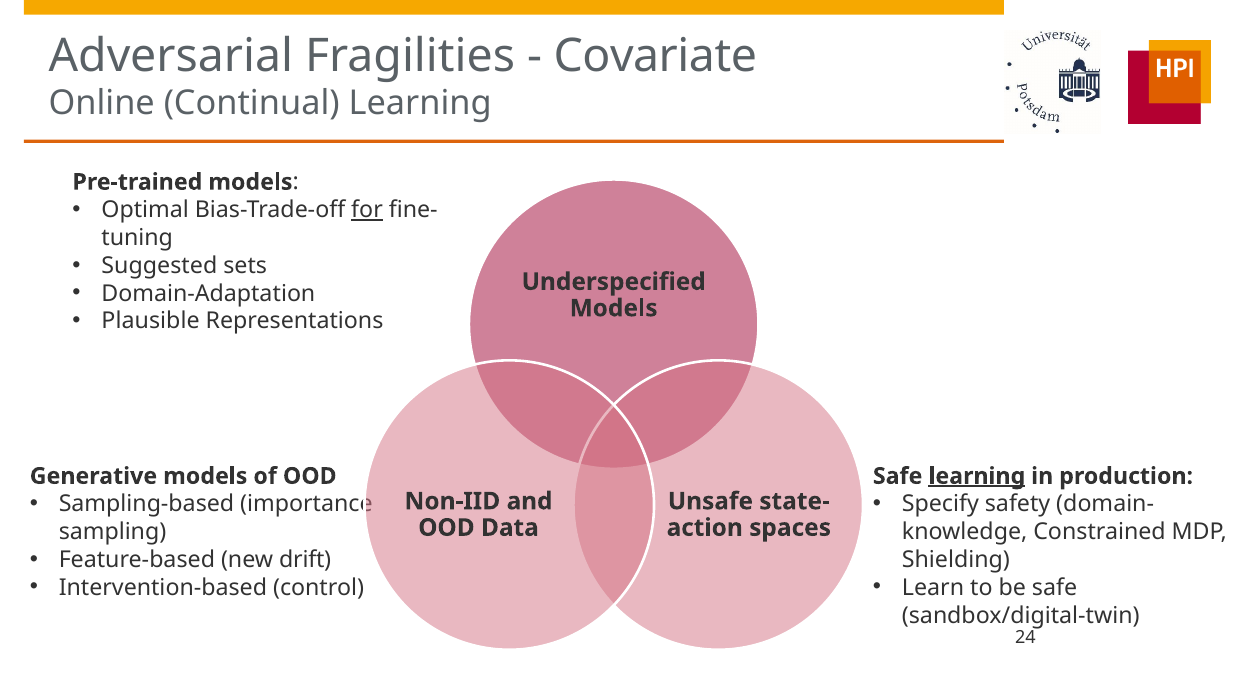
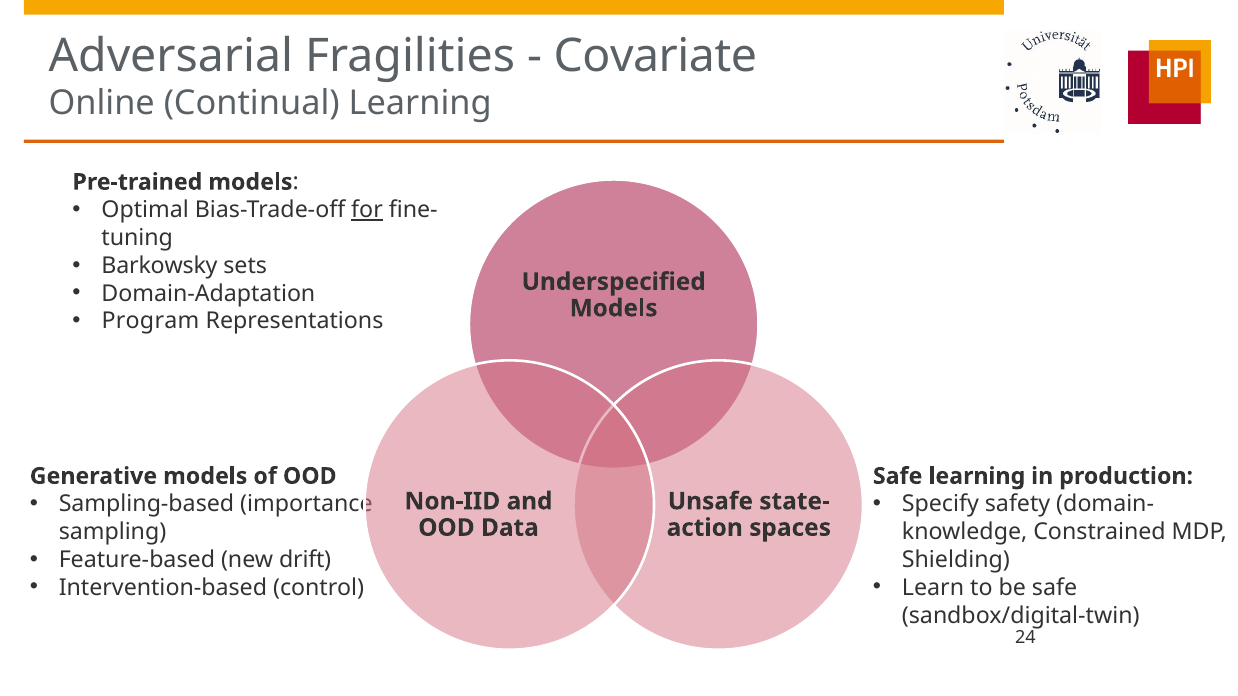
Suggested: Suggested -> Barkowsky (159, 266)
Plausible: Plausible -> Program (150, 321)
learning underline: present -> none (977, 476)
